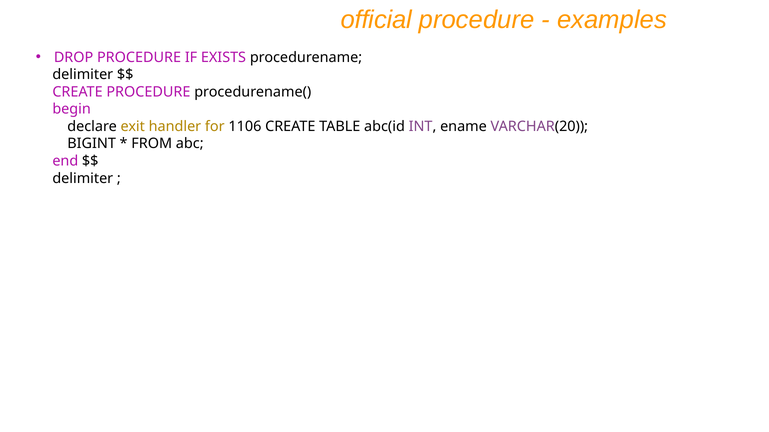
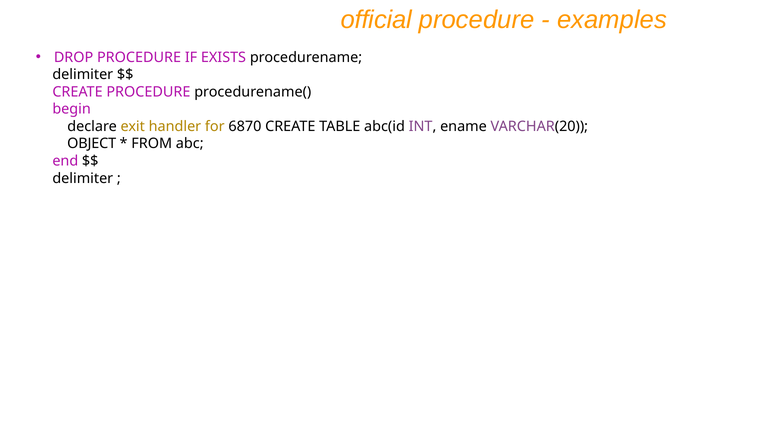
1106: 1106 -> 6870 (245, 127)
BIGINT: BIGINT -> OBJECT (92, 144)
